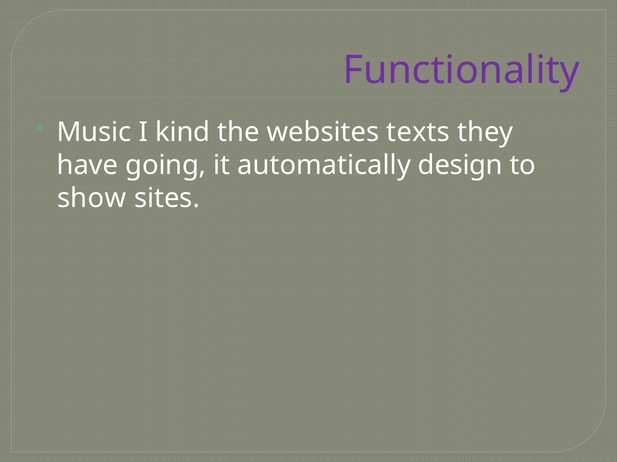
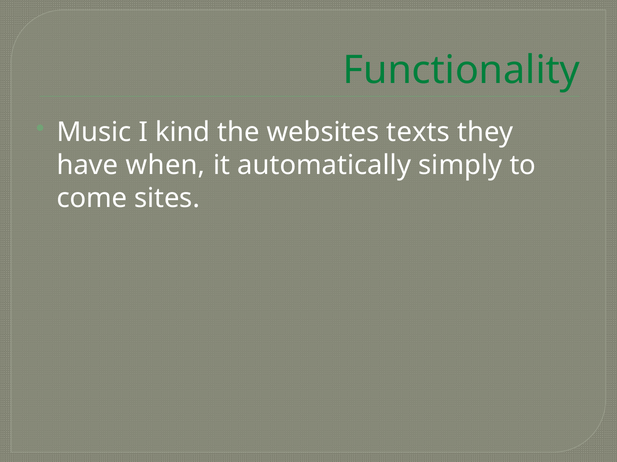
Functionality colour: purple -> green (461, 70)
going: going -> when (166, 165)
design: design -> simply (460, 165)
show: show -> come (92, 198)
